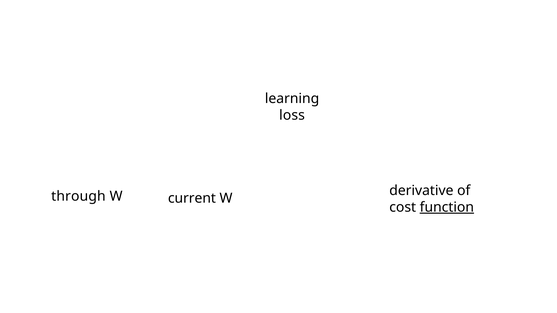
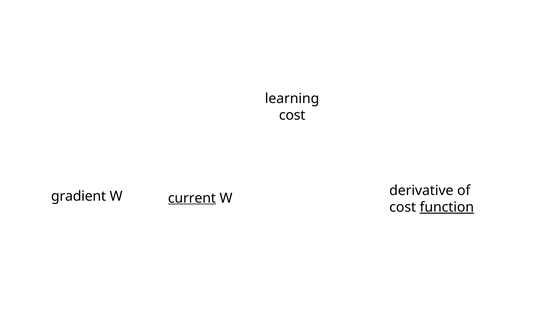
loss: loss -> cost (292, 115)
through: through -> gradient (79, 196)
current underline: none -> present (192, 198)
